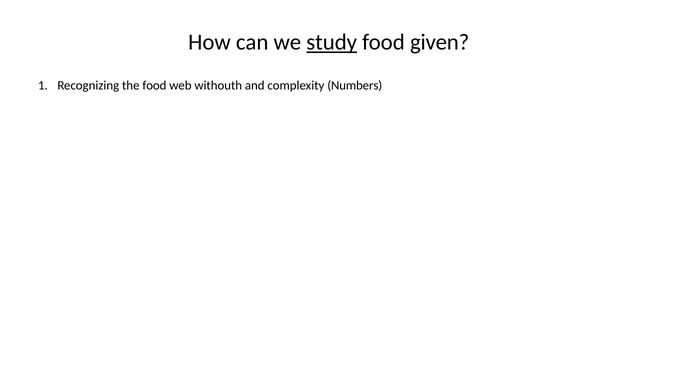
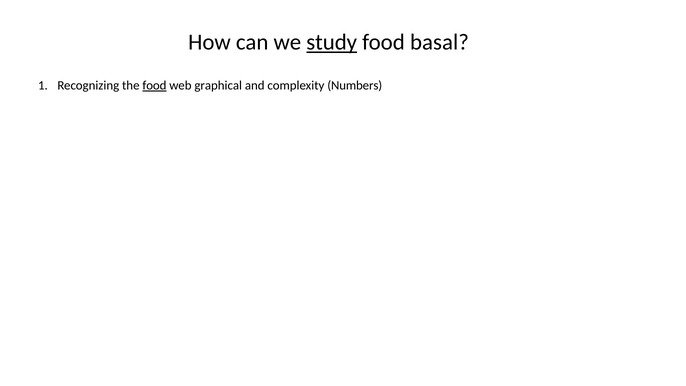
given: given -> basal (439, 42)
food underline: none -> present (154, 85)
withouth: withouth -> graphical (218, 85)
